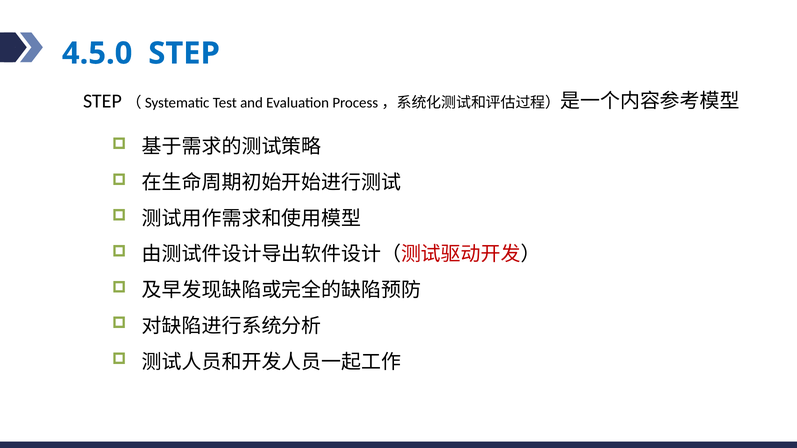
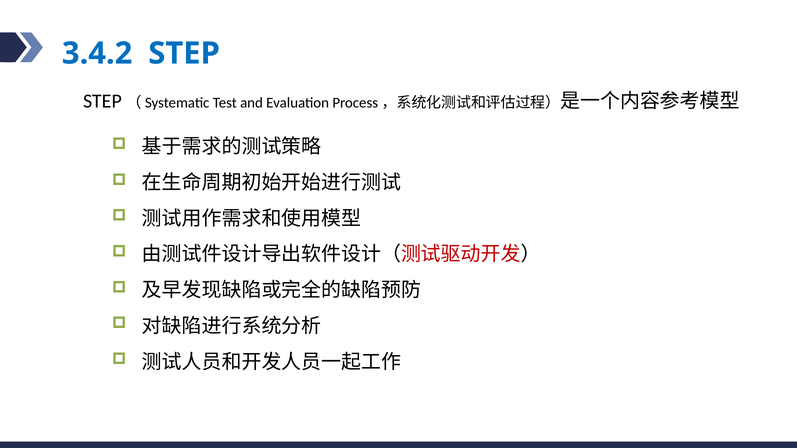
4.5.0: 4.5.0 -> 3.4.2 (97, 53)
